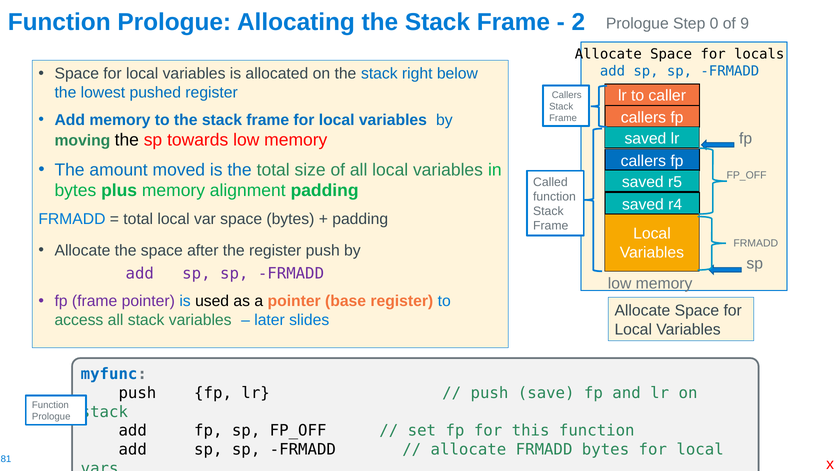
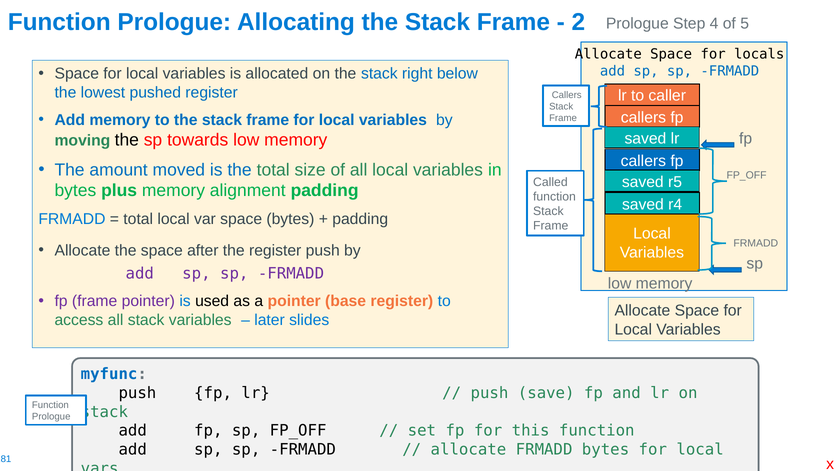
0: 0 -> 4 (714, 24)
9: 9 -> 5 (745, 24)
